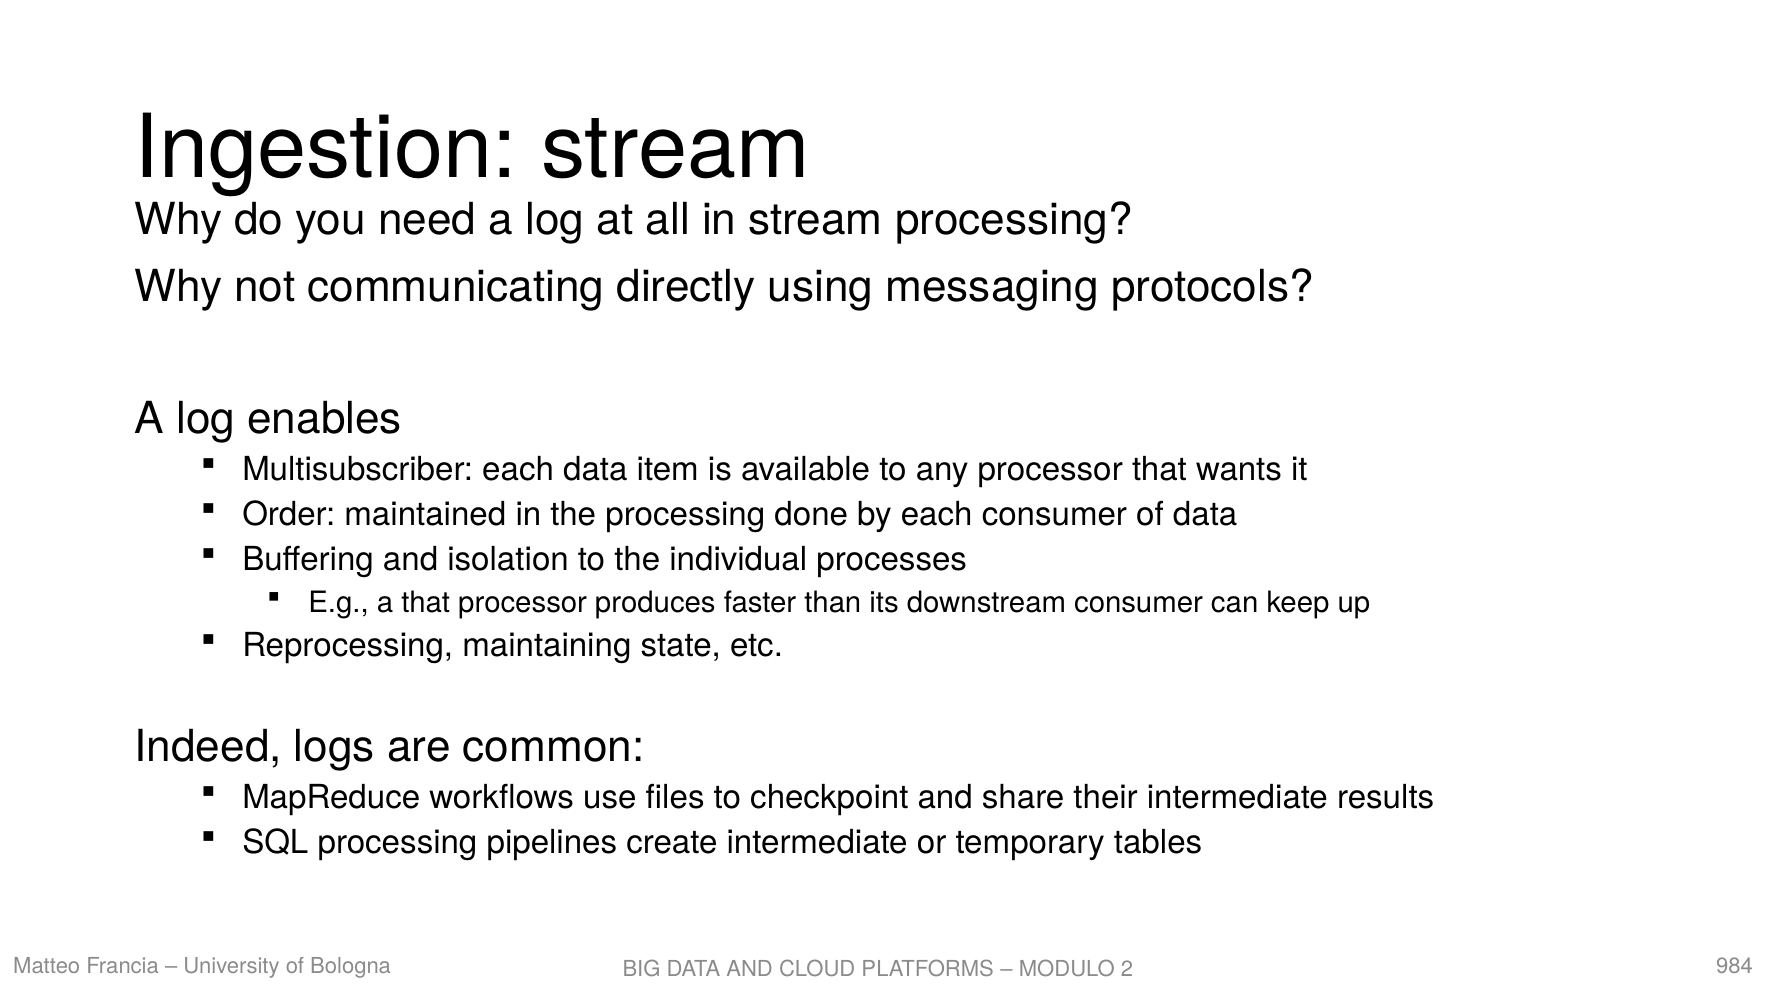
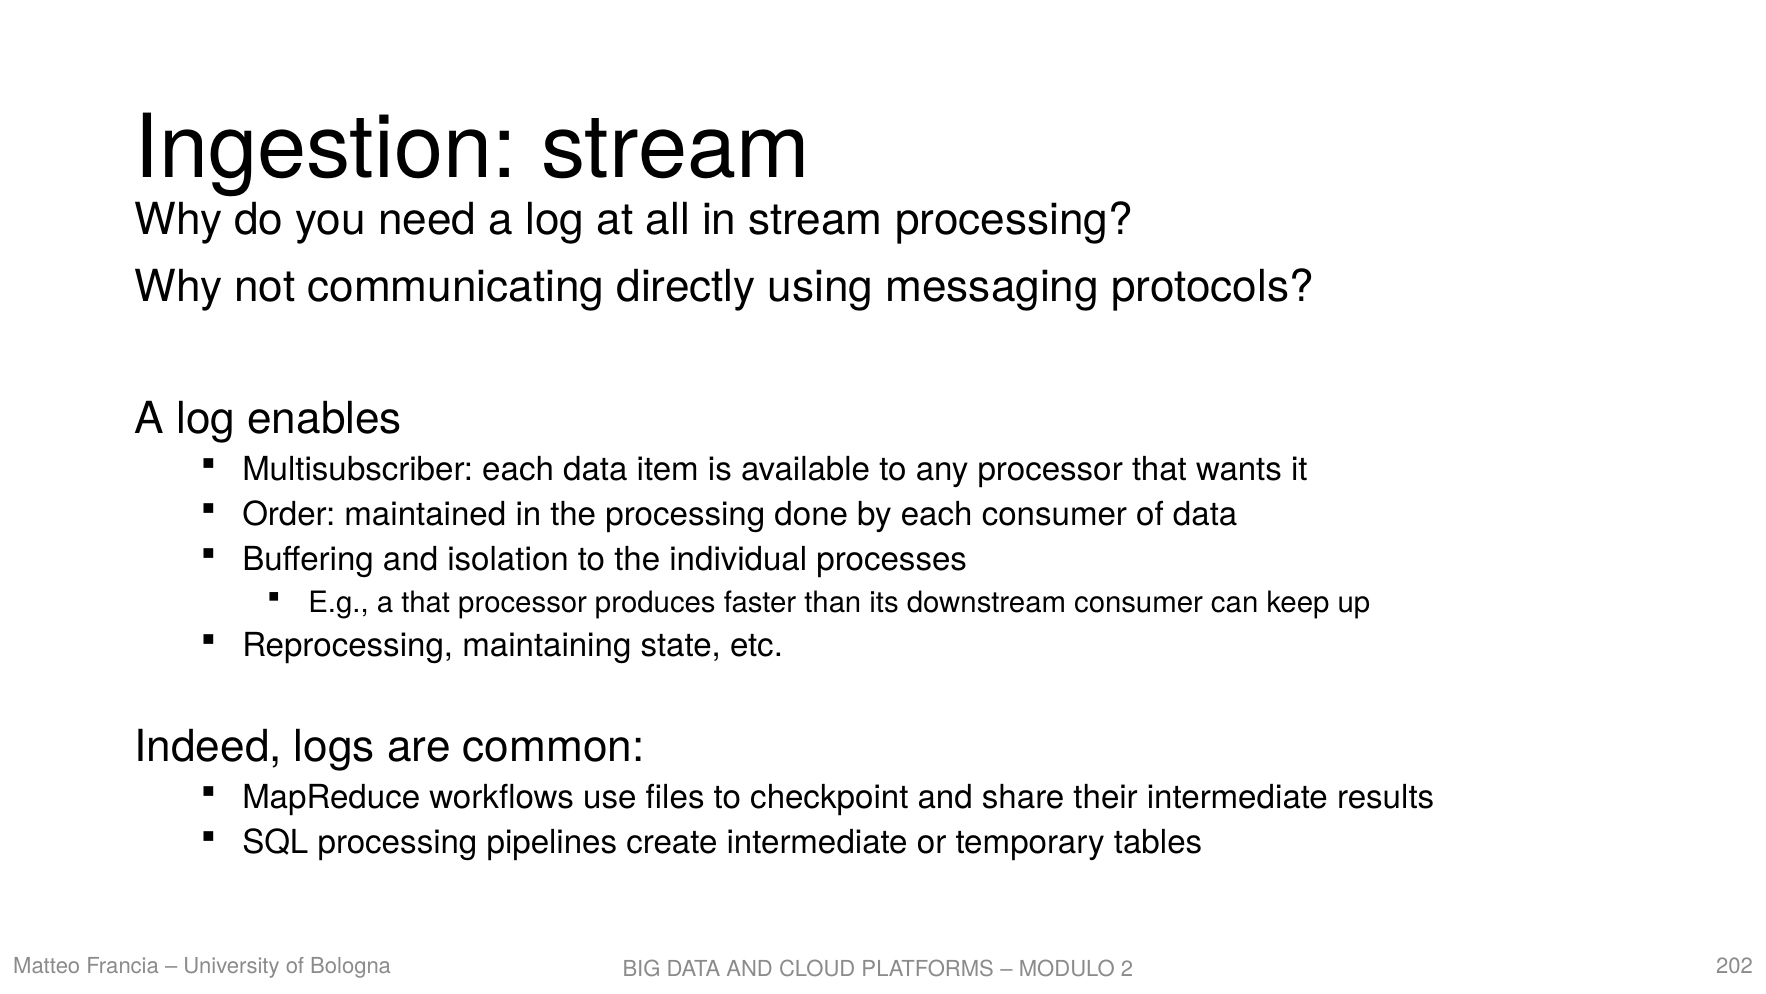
984: 984 -> 202 (1734, 966)
